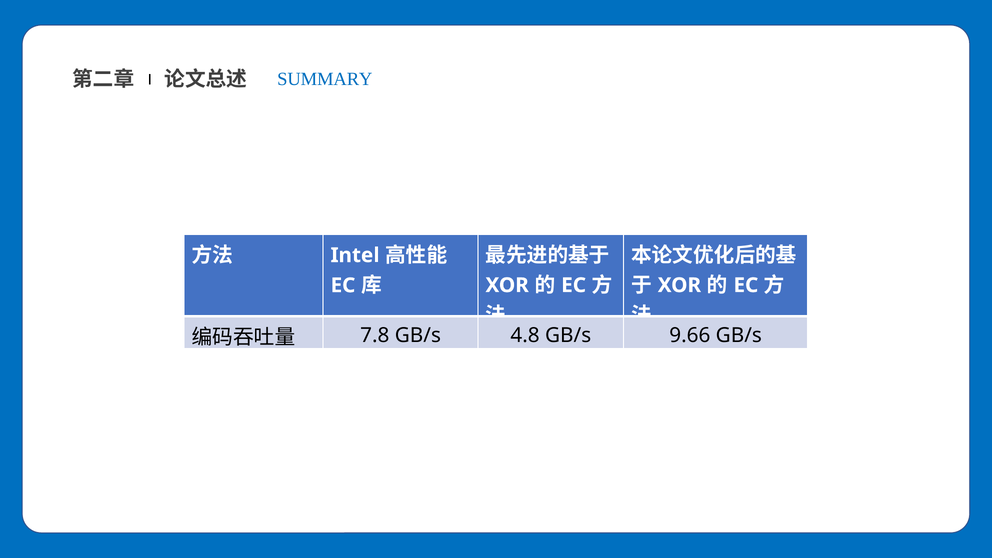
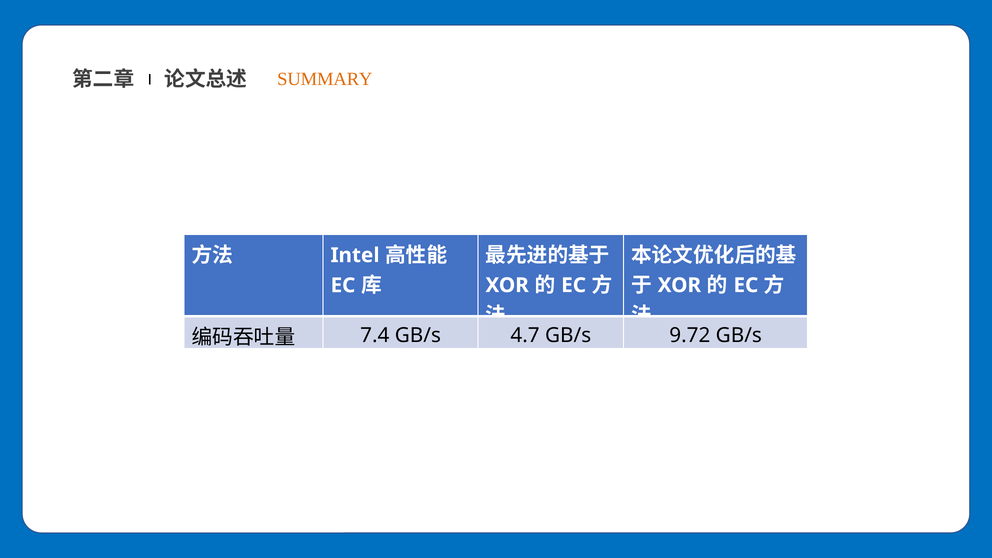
SUMMARY colour: blue -> orange (325, 79)
7.8: 7.8 -> 7.4 (375, 335)
4.8: 4.8 -> 4.7 (525, 335)
9.66: 9.66 -> 9.72 (690, 335)
